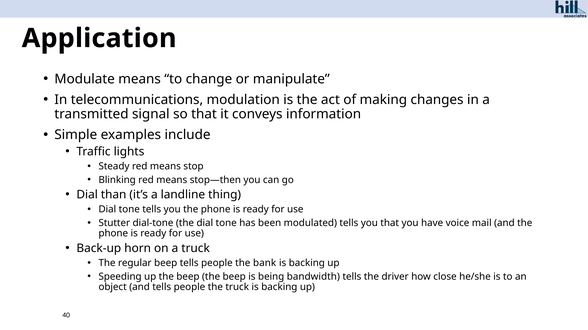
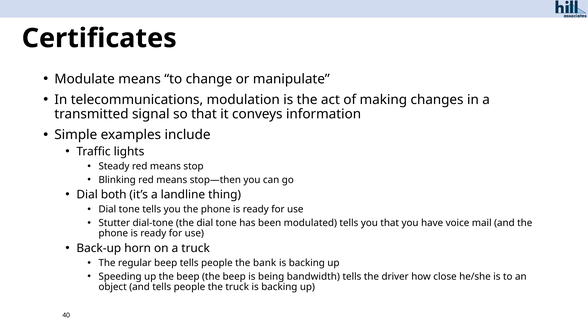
Application: Application -> Certificates (99, 38)
than: than -> both (114, 195)
